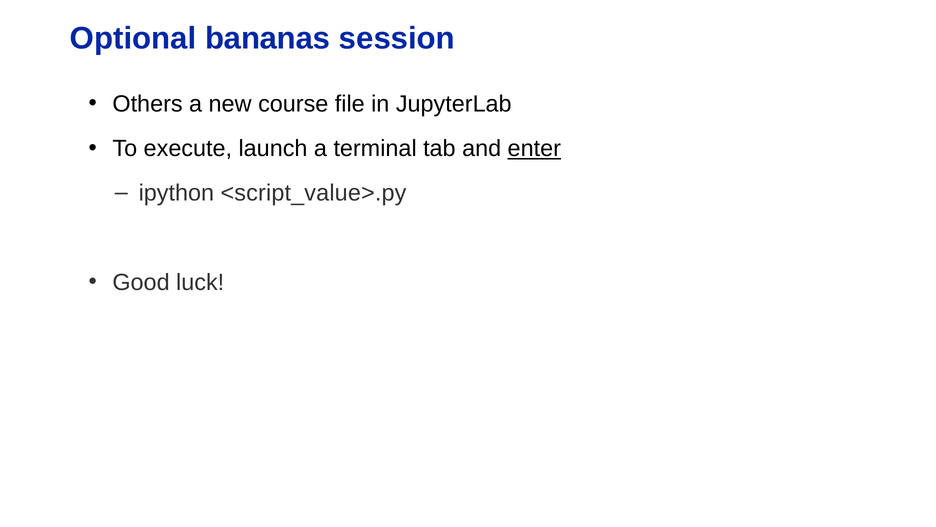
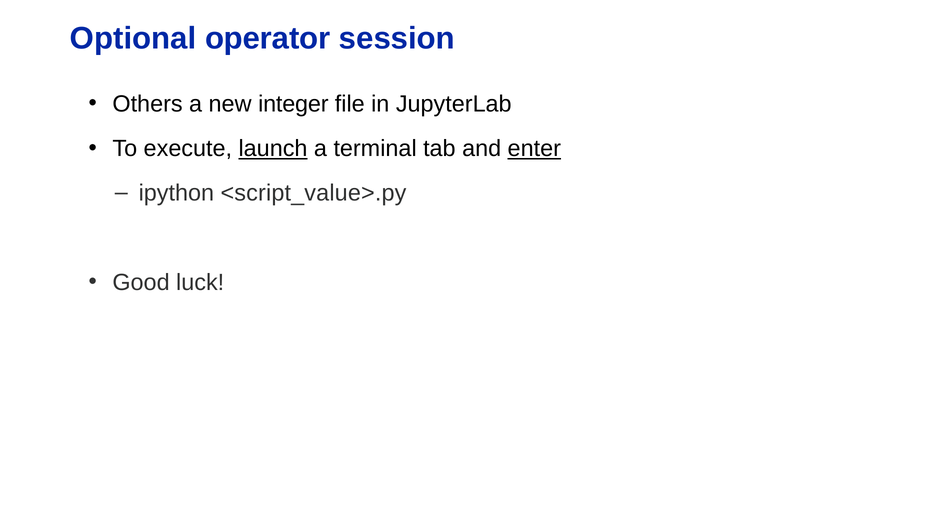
bananas: bananas -> operator (268, 38)
course: course -> integer (293, 104)
launch underline: none -> present (273, 148)
